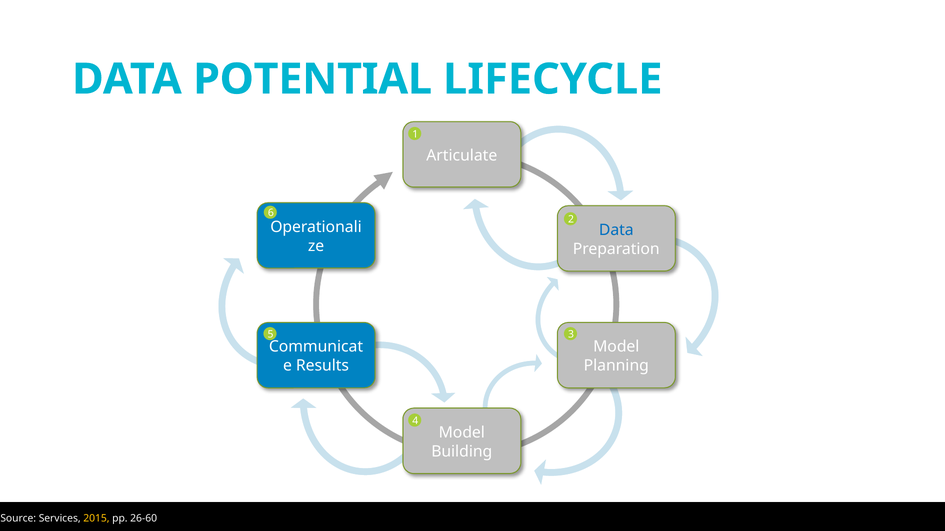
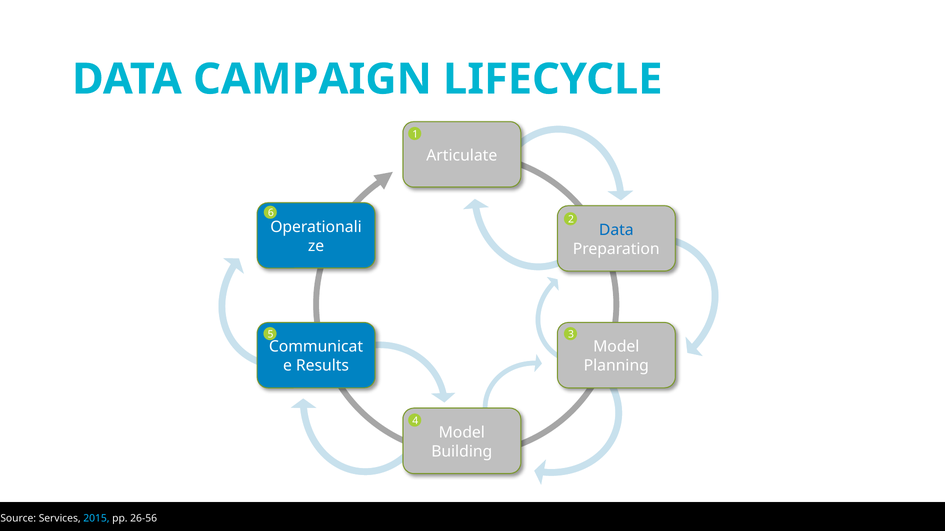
POTENTIAL: POTENTIAL -> CAMPAIGN (312, 79)
2015 colour: yellow -> light blue (96, 519)
26-60: 26-60 -> 26-56 (144, 519)
